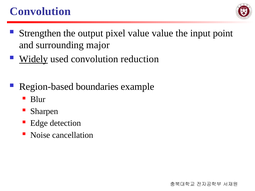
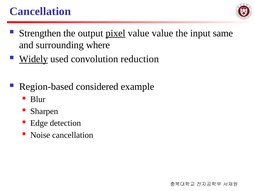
Convolution: Convolution -> Cancellation (40, 11)
pixel underline: none -> present (115, 33)
point: point -> same (223, 33)
major: major -> where (98, 45)
boundaries: boundaries -> considered (97, 87)
